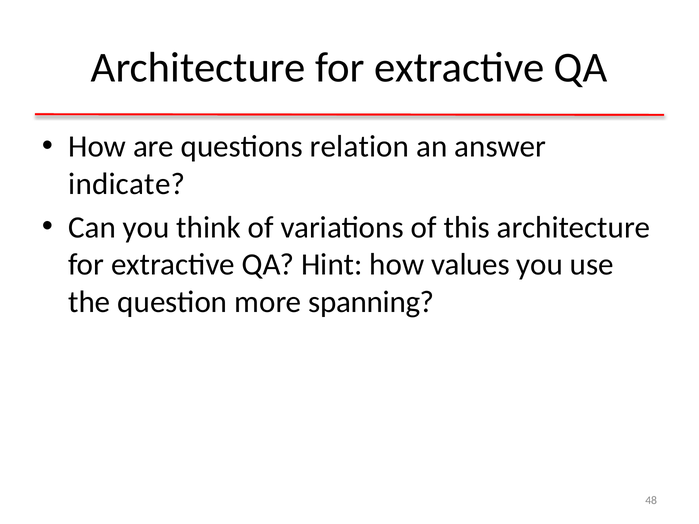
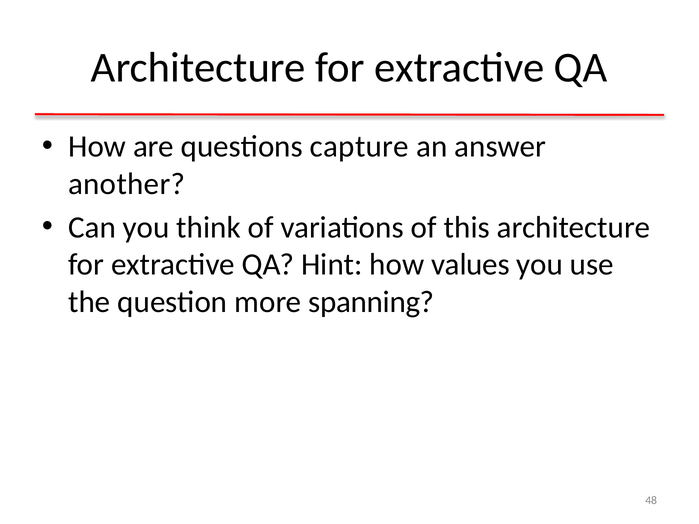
relation: relation -> capture (359, 147)
indicate: indicate -> another (127, 184)
